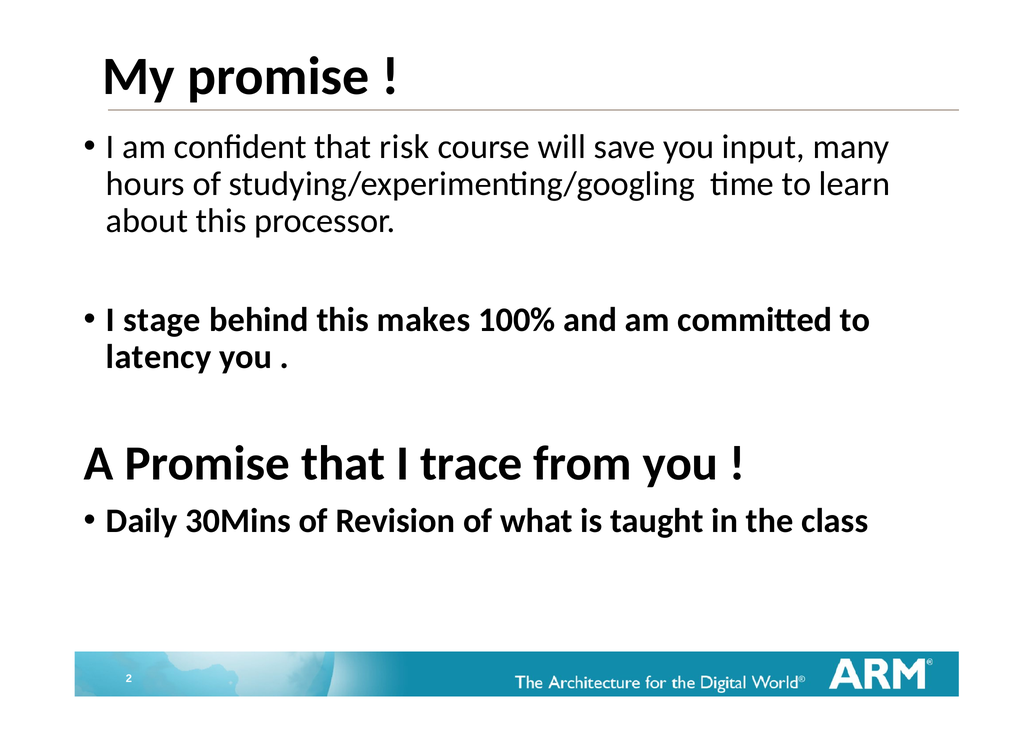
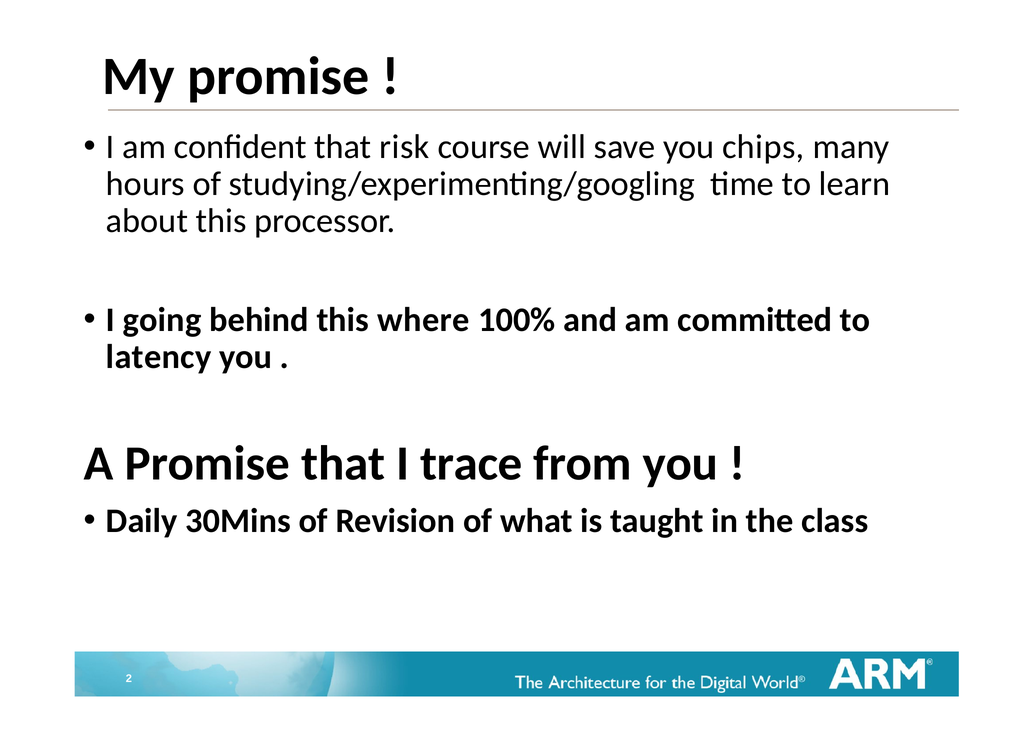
input: input -> chips (763, 147)
stage: stage -> going (162, 320)
makes: makes -> where (423, 320)
